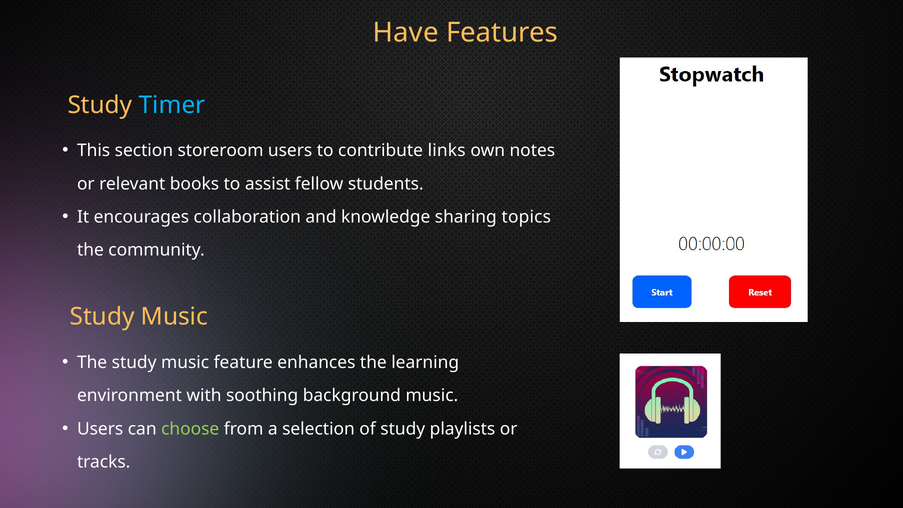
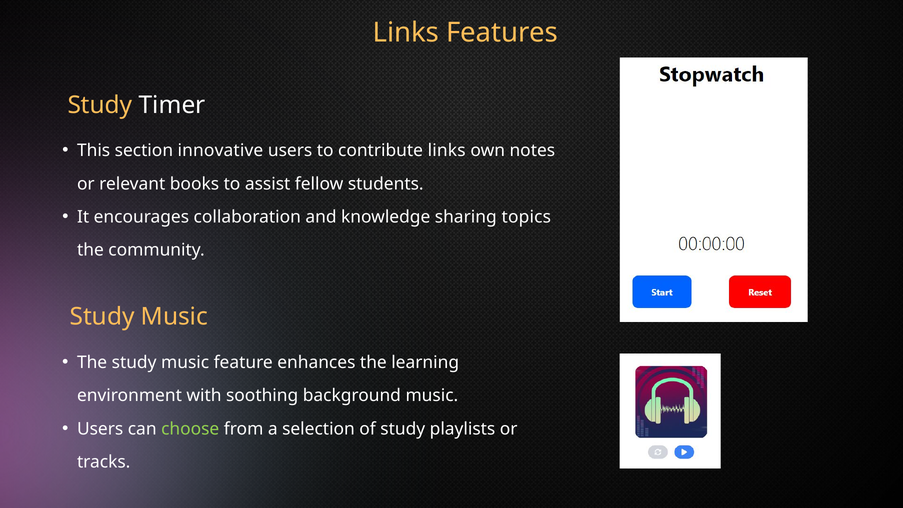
Have: Have -> Links (406, 33)
Timer colour: light blue -> white (172, 105)
storeroom: storeroom -> innovative (220, 151)
